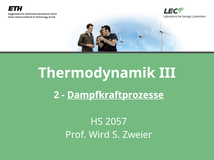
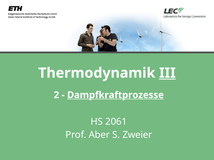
III underline: none -> present (167, 73)
2057: 2057 -> 2061 (116, 122)
Wird: Wird -> Aber (99, 135)
